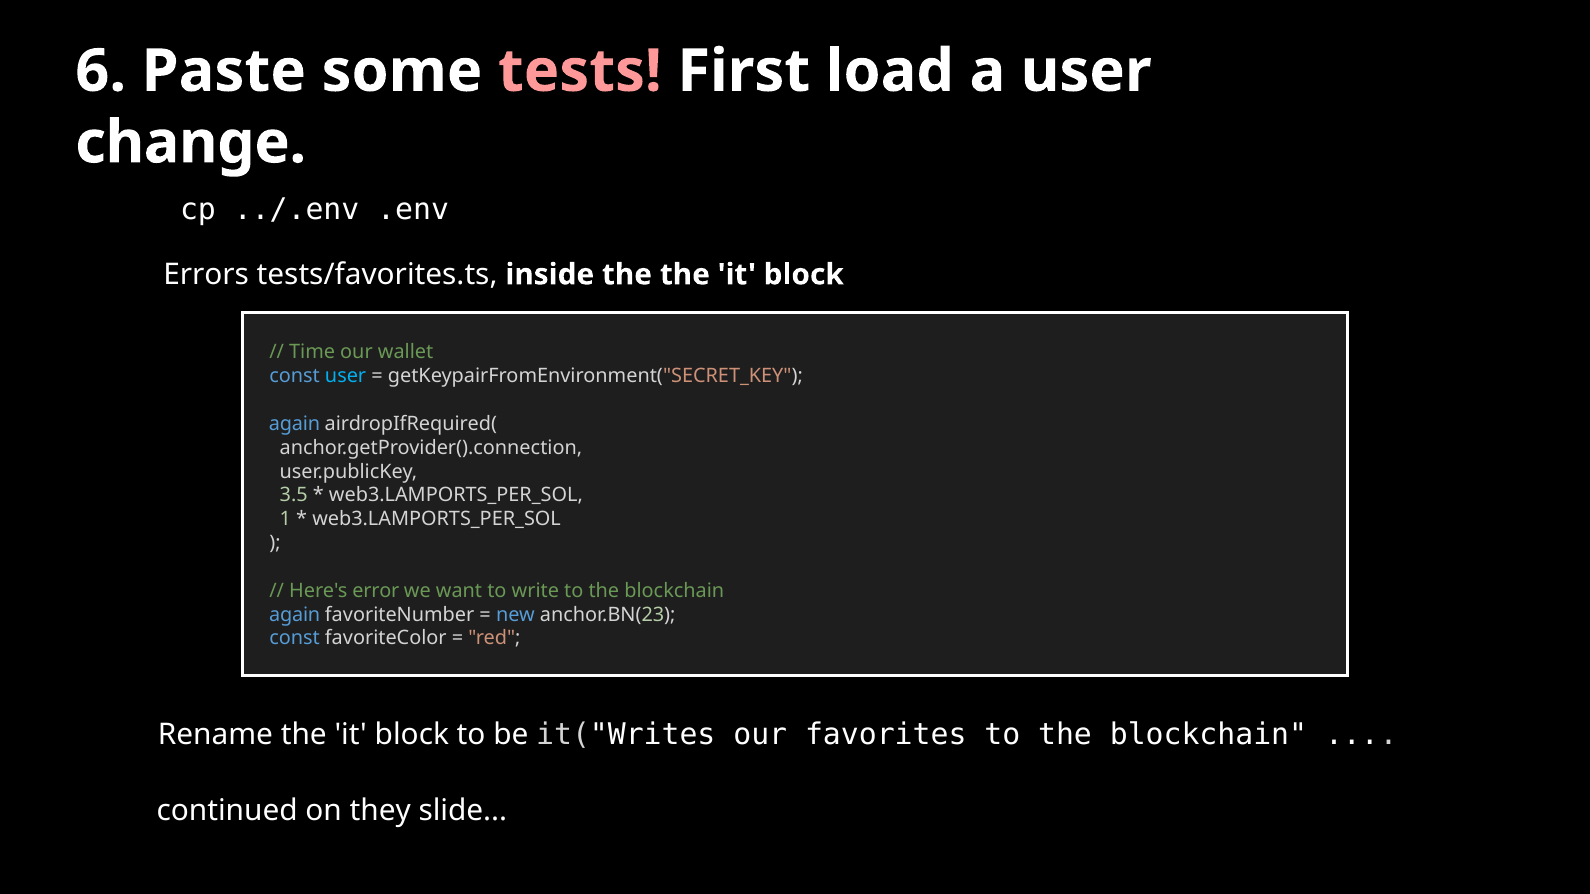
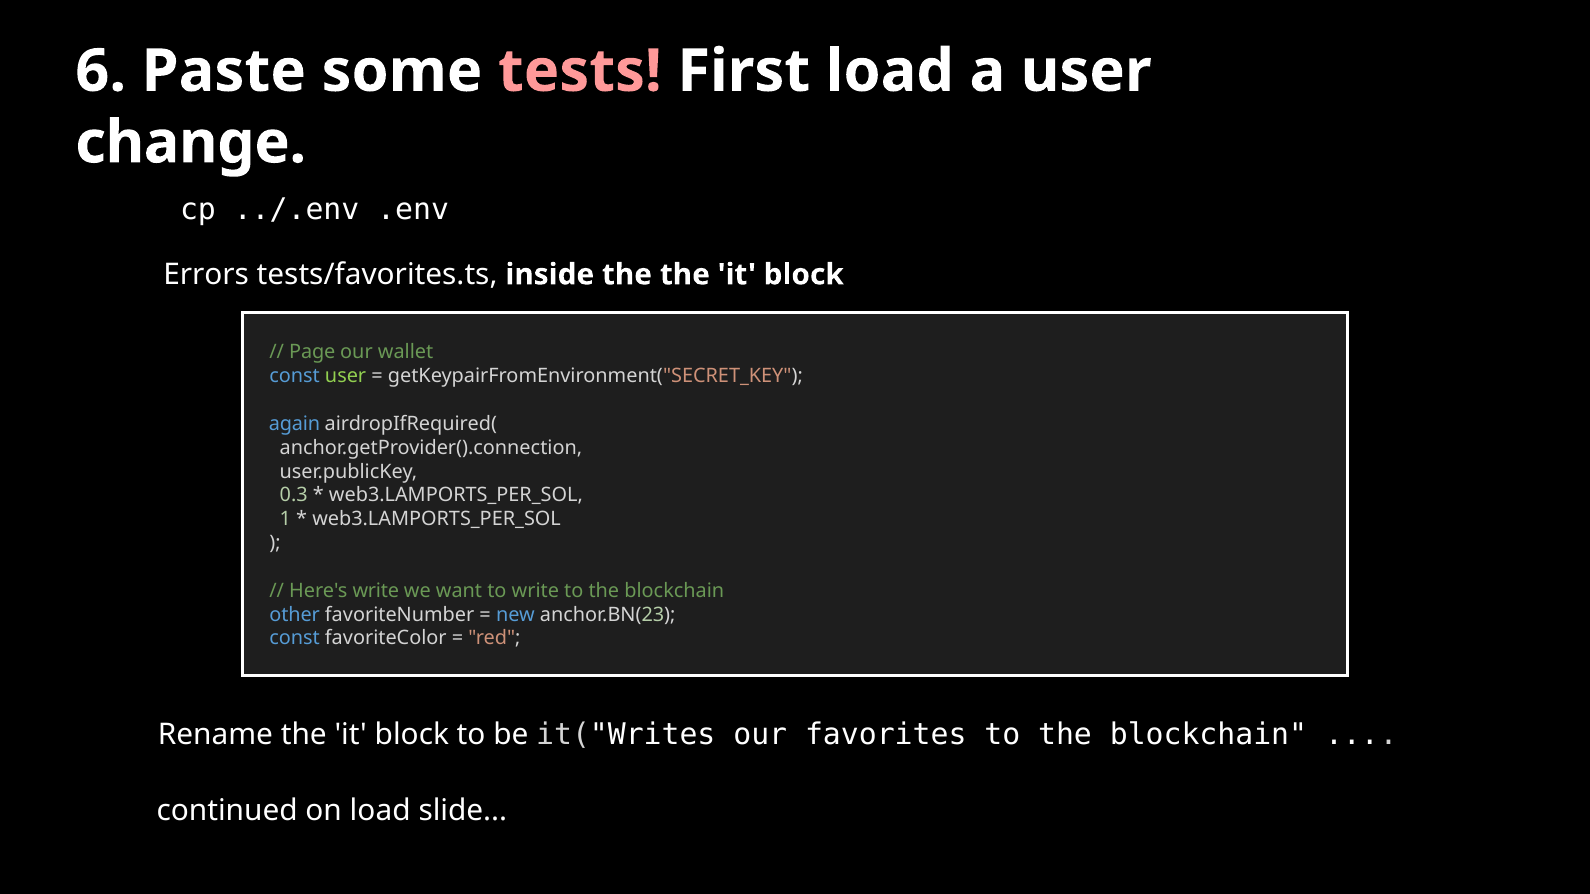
Time: Time -> Page (312, 352)
user colour: light blue -> light green (346, 376)
3.5: 3.5 -> 0.3 (294, 496)
Here's error: error -> write (376, 591)
again: again -> other (295, 615)
on they: they -> load (380, 811)
